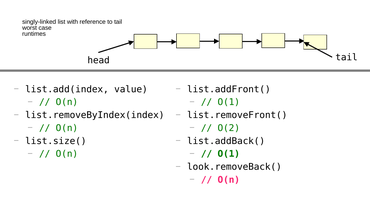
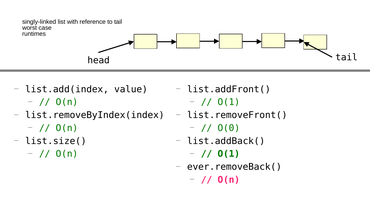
O(2: O(2 -> O(0 (229, 128)
look.removeBack(: look.removeBack( -> ever.removeBack( (234, 167)
